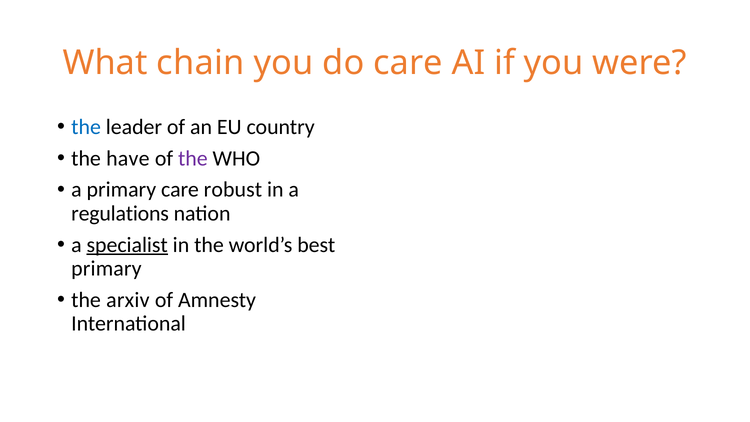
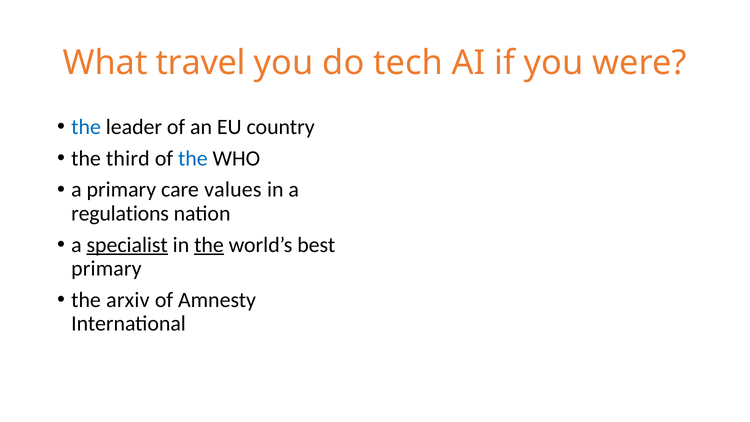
chain: chain -> travel (201, 63)
do care: care -> tech (408, 63)
have: have -> third (128, 158)
the colour: purple -> blue (193, 158)
robust: robust -> values (233, 190)
the underline: none -> present (209, 245)
